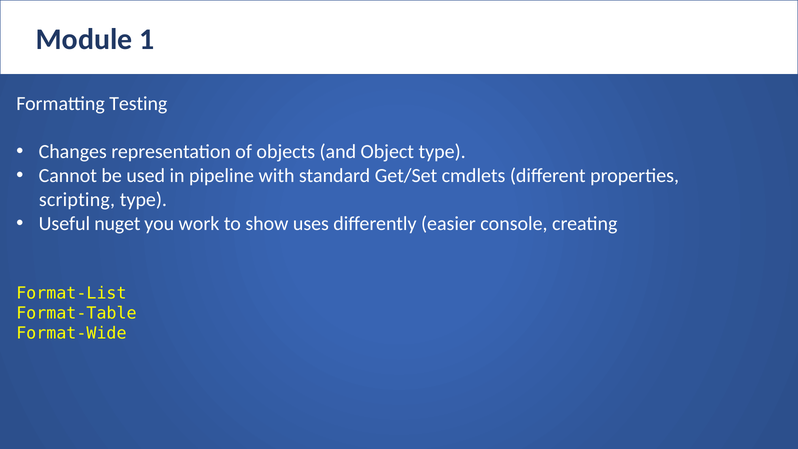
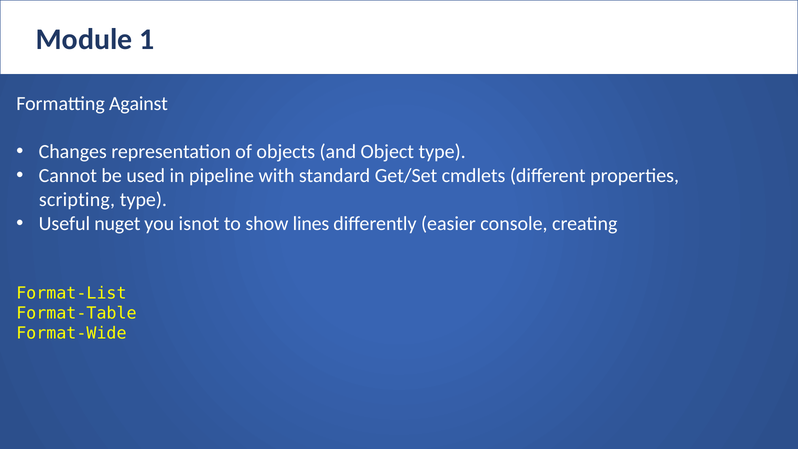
Testing: Testing -> Against (138, 104)
work: work -> isnot (199, 223)
uses: uses -> lines (311, 223)
